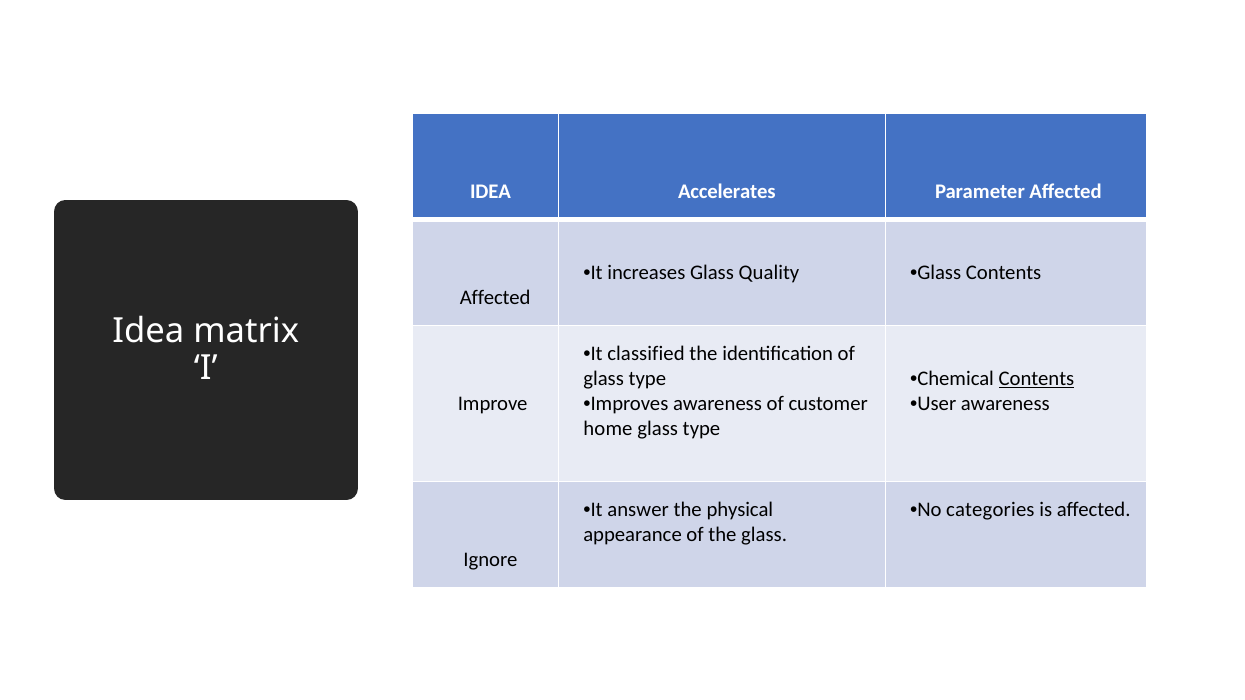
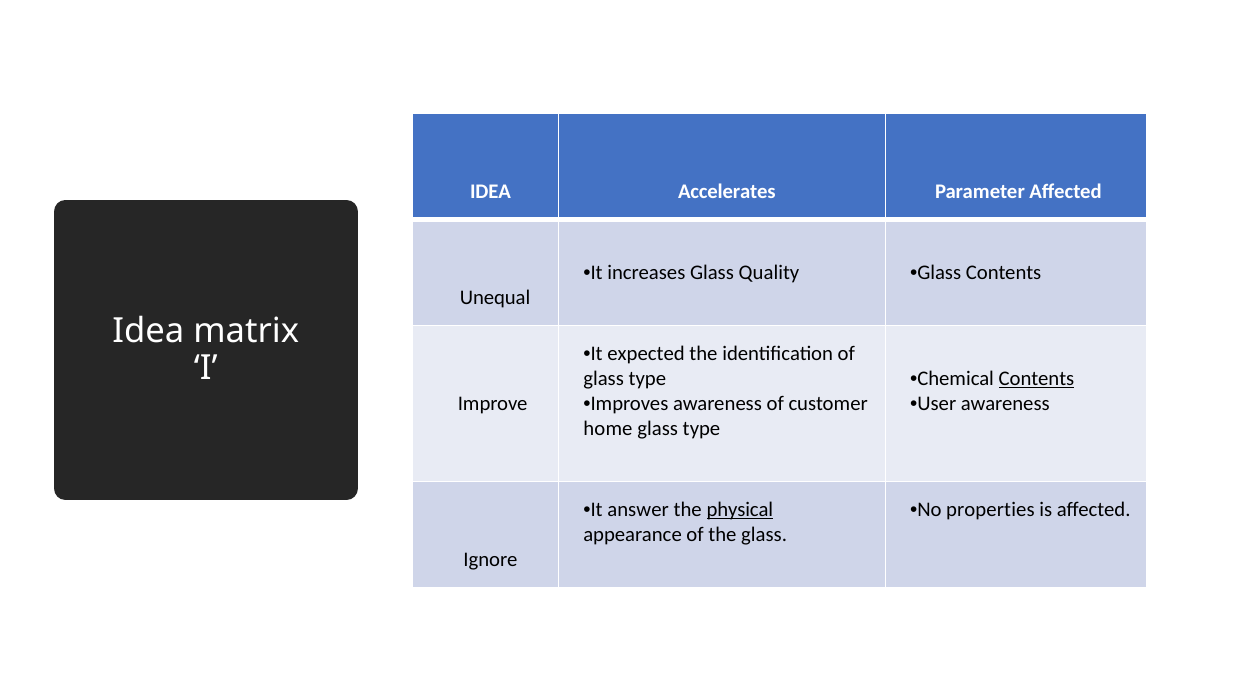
Affected: Affected -> Unequal (495, 298)
classified: classified -> expected (646, 353)
physical underline: none -> present (740, 510)
categories: categories -> properties (990, 510)
